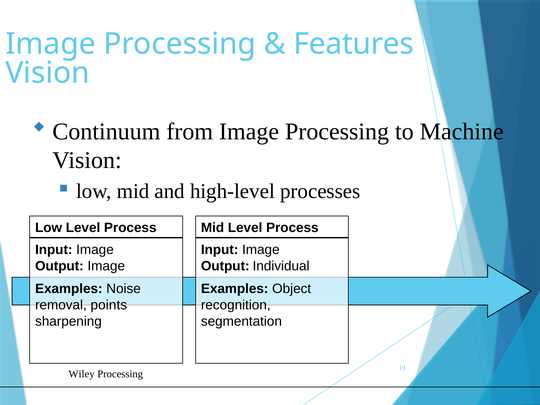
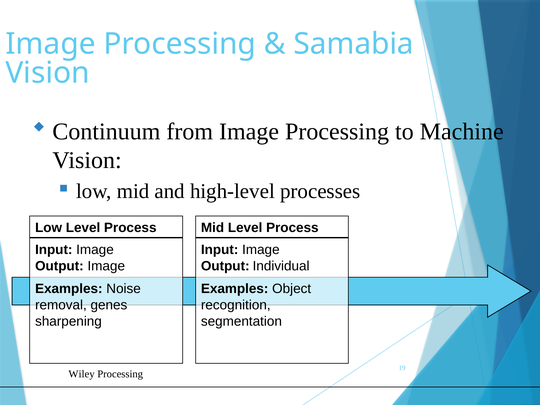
Features: Features -> Samabia (354, 44)
points: points -> genes (109, 305)
